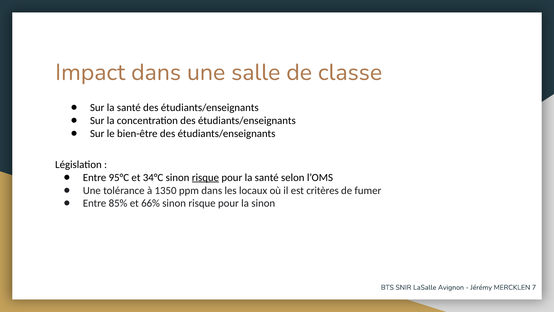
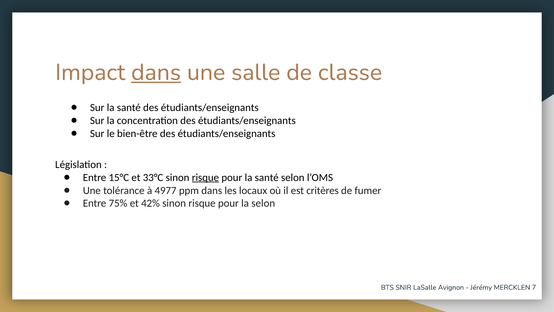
dans underline: none -> present (156, 72)
95°C: 95°C -> 15°C (119, 177)
34°C: 34°C -> 33°C (153, 177)
1350: 1350 -> 4977 (166, 190)
85%: 85% -> 75% (118, 203)
66%: 66% -> 42% (150, 203)
la sinon: sinon -> selon (263, 203)
